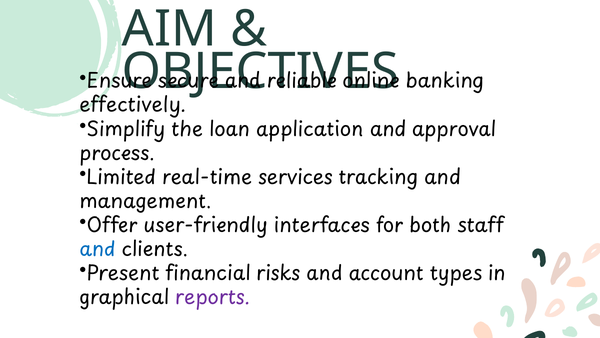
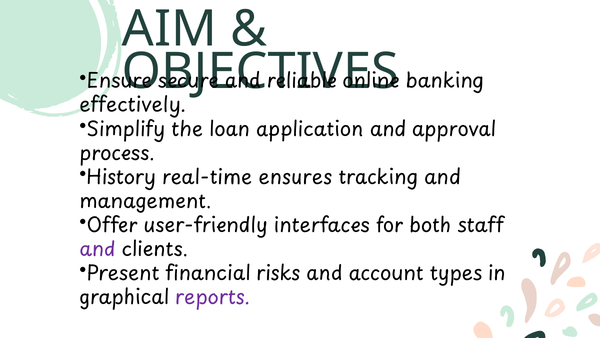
Limited: Limited -> History (121, 177)
services: services -> ensures (295, 177)
and colour: blue -> purple (98, 249)
